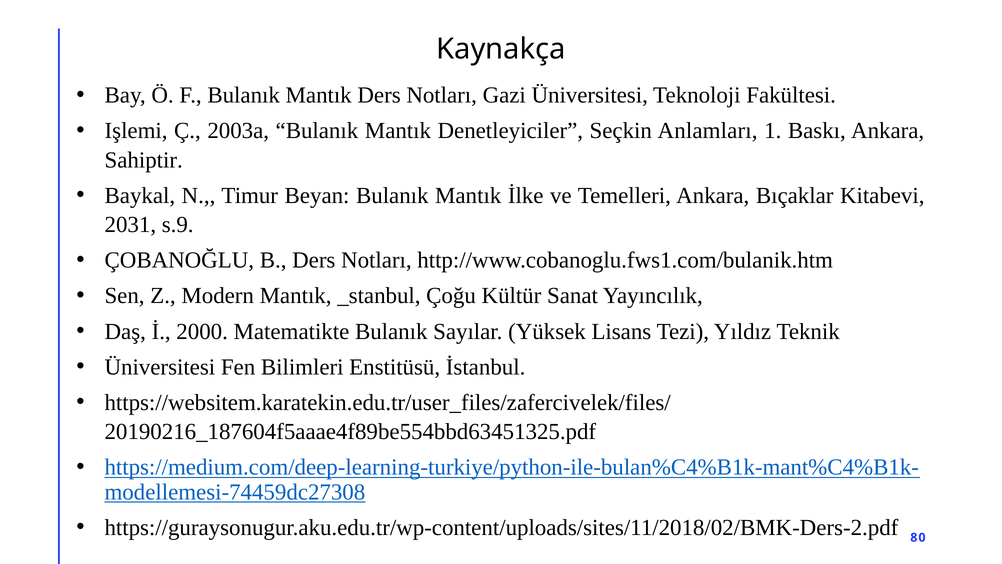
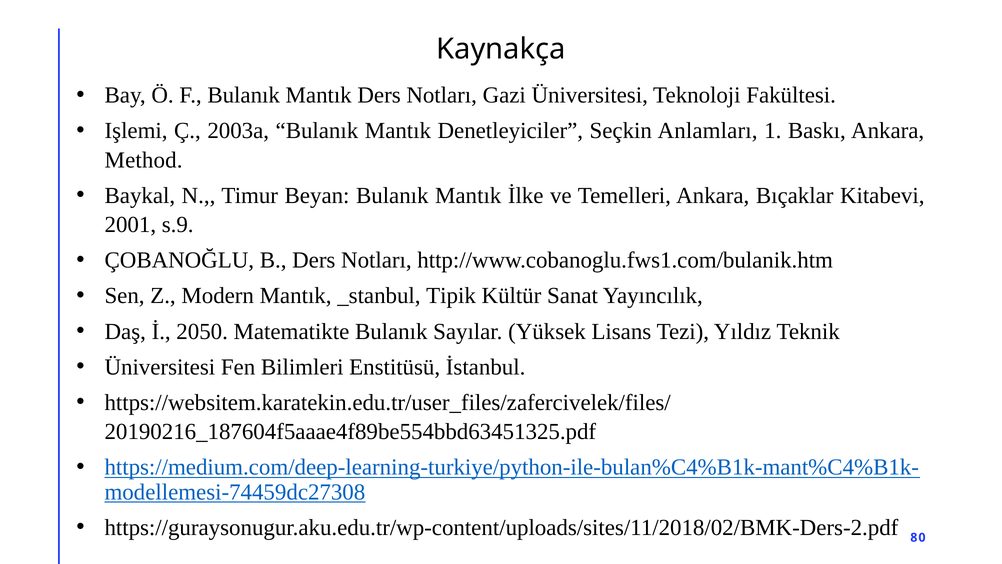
Sahiptir: Sahiptir -> Method (144, 160)
2031: 2031 -> 2001 (130, 225)
Çoğu: Çoğu -> Tipik (451, 296)
2000: 2000 -> 2050 (202, 331)
